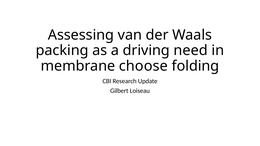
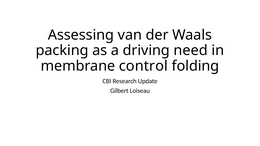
choose: choose -> control (143, 66)
